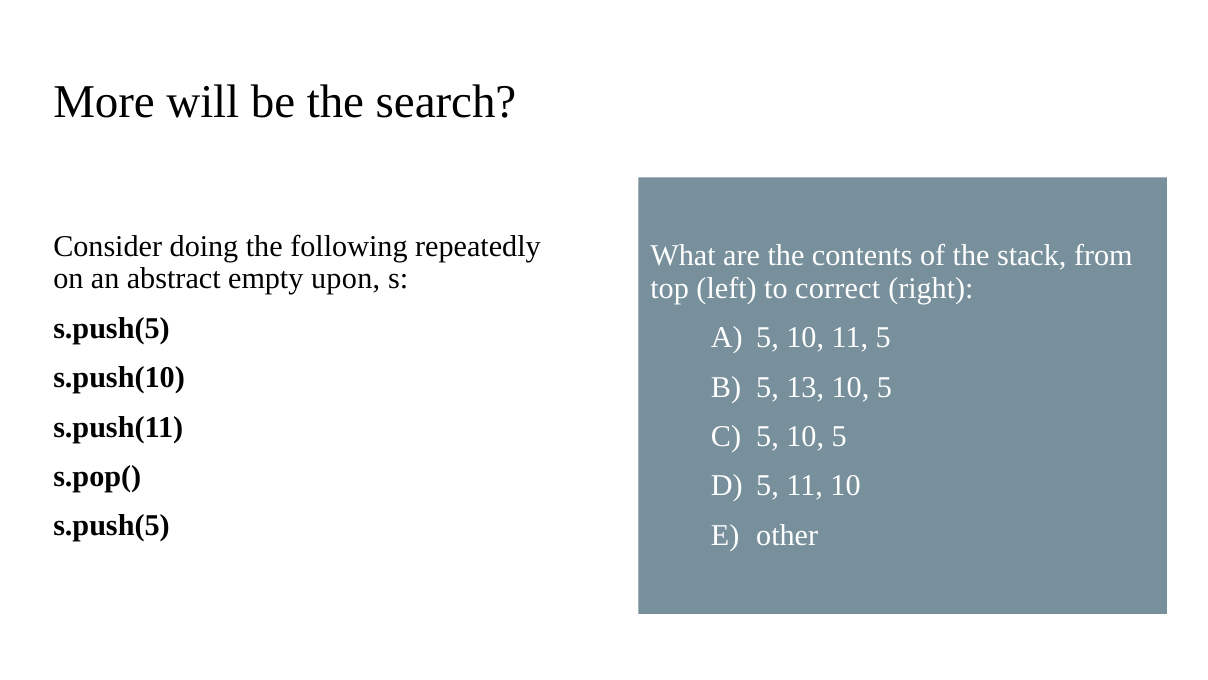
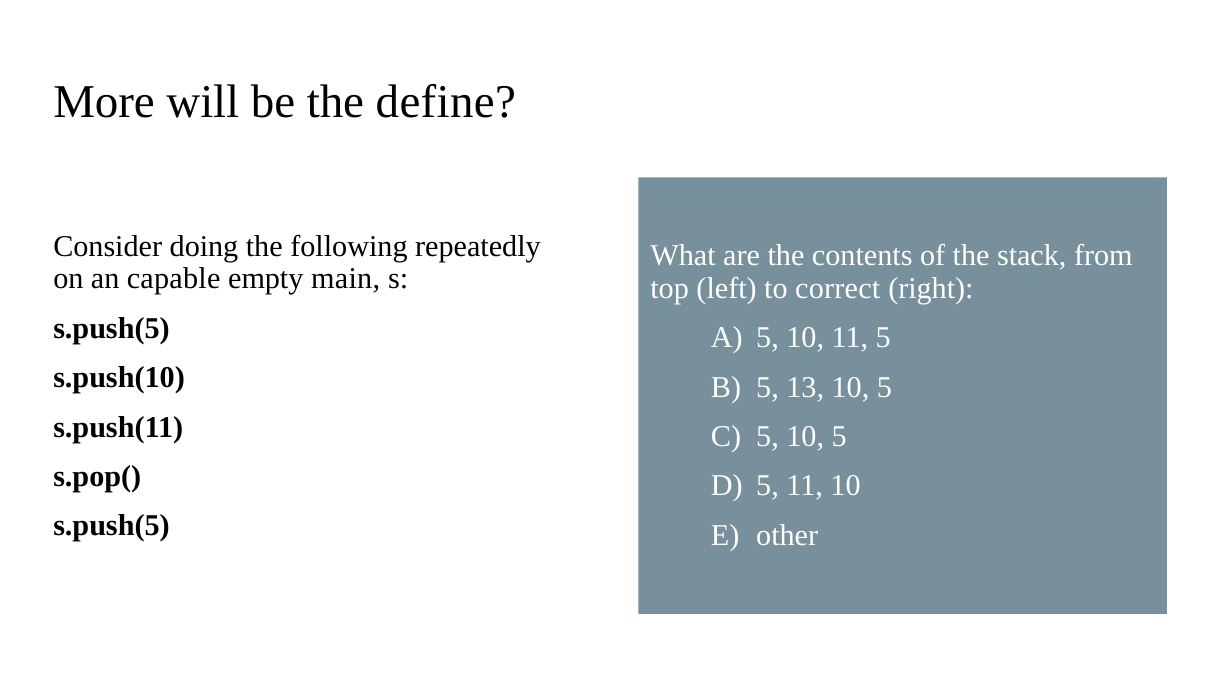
search: search -> define (446, 102)
abstract: abstract -> capable (174, 279)
upon: upon -> main (346, 279)
